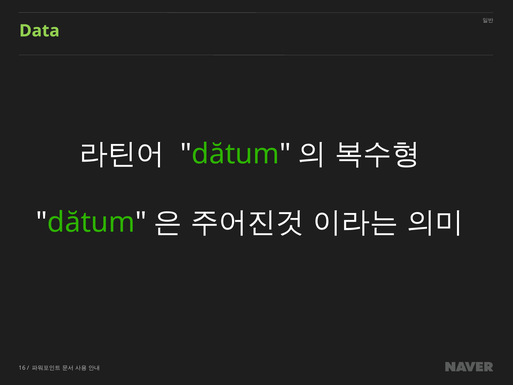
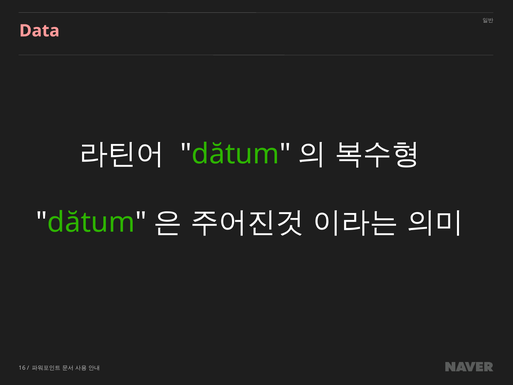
Data colour: light green -> pink (39, 31)
